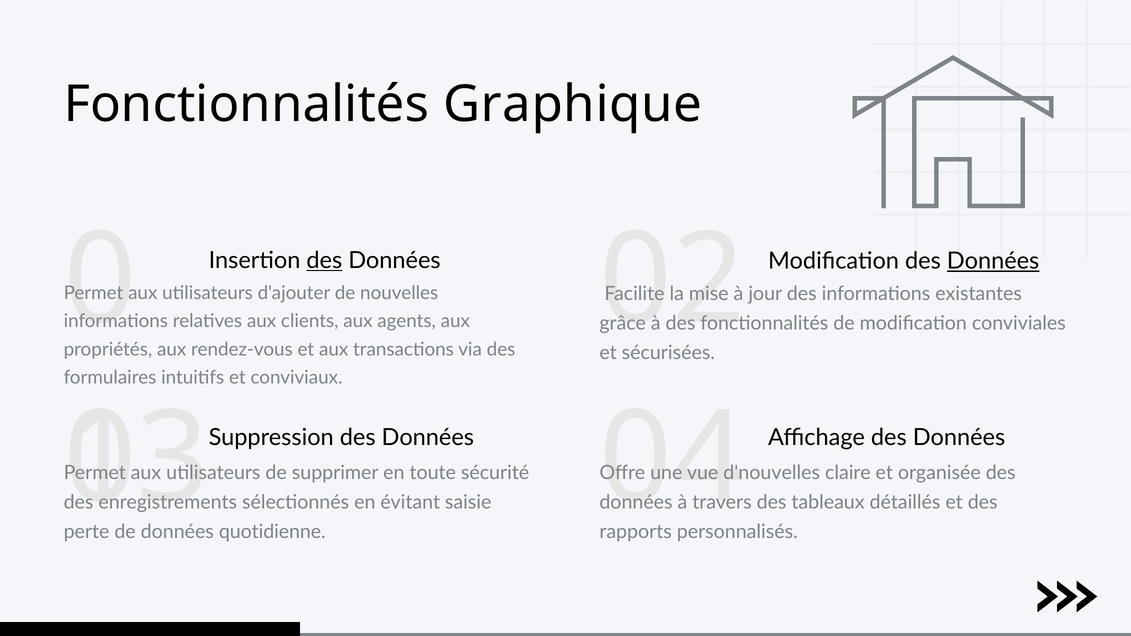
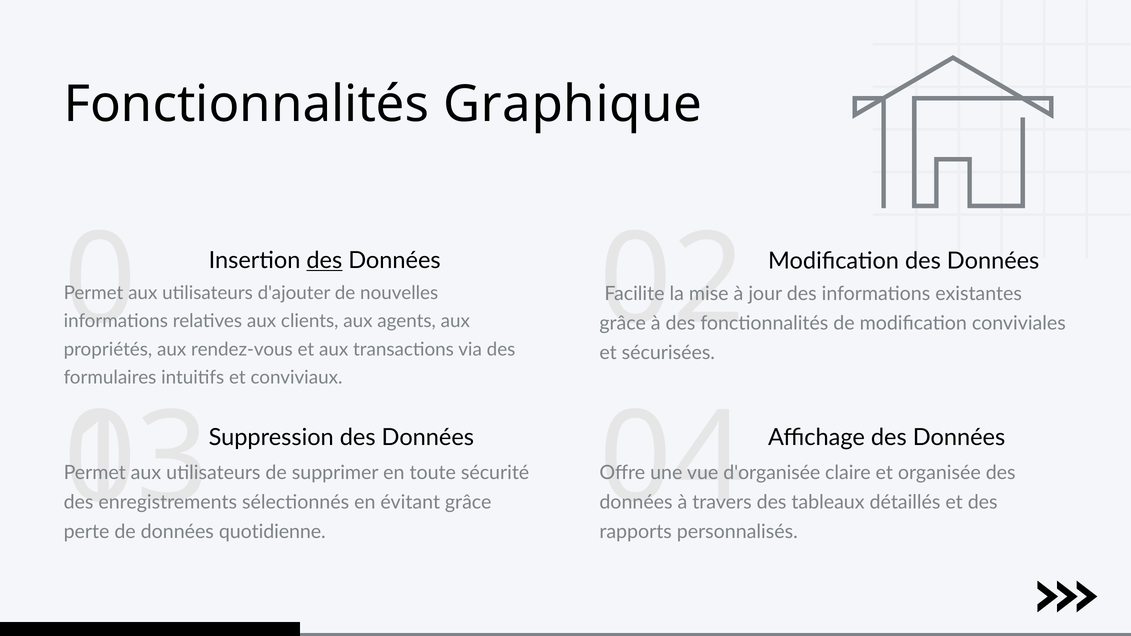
Données underline: present -> none (993, 261)
d'nouvelles: d'nouvelles -> d'organisée (772, 473)
évitant saisie: saisie -> grâce (468, 502)
